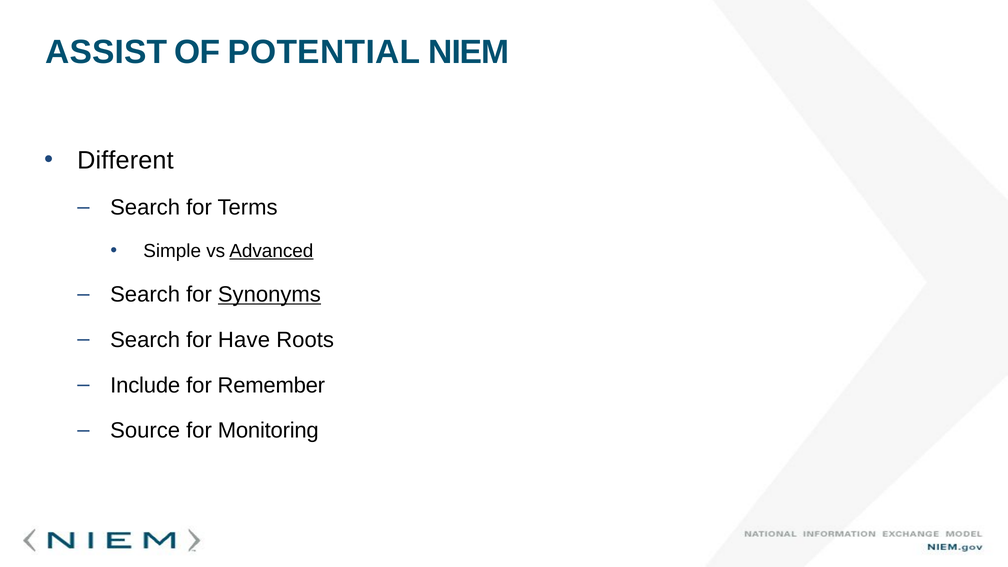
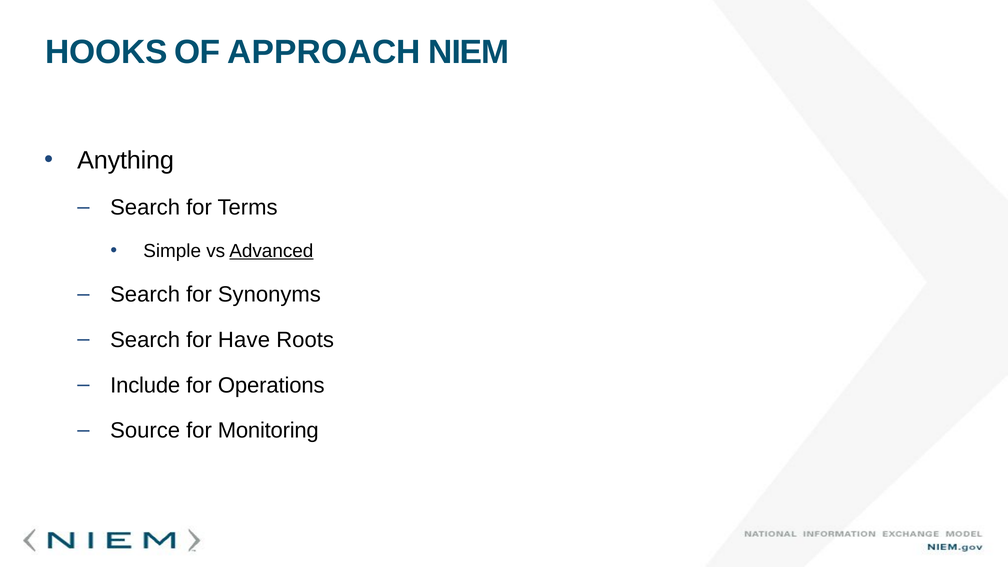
ASSIST: ASSIST -> HOOKS (106, 52)
POTENTIAL: POTENTIAL -> APPROACH (324, 52)
Different: Different -> Anything (126, 161)
Synonyms underline: present -> none (269, 295)
Remember: Remember -> Operations (271, 385)
